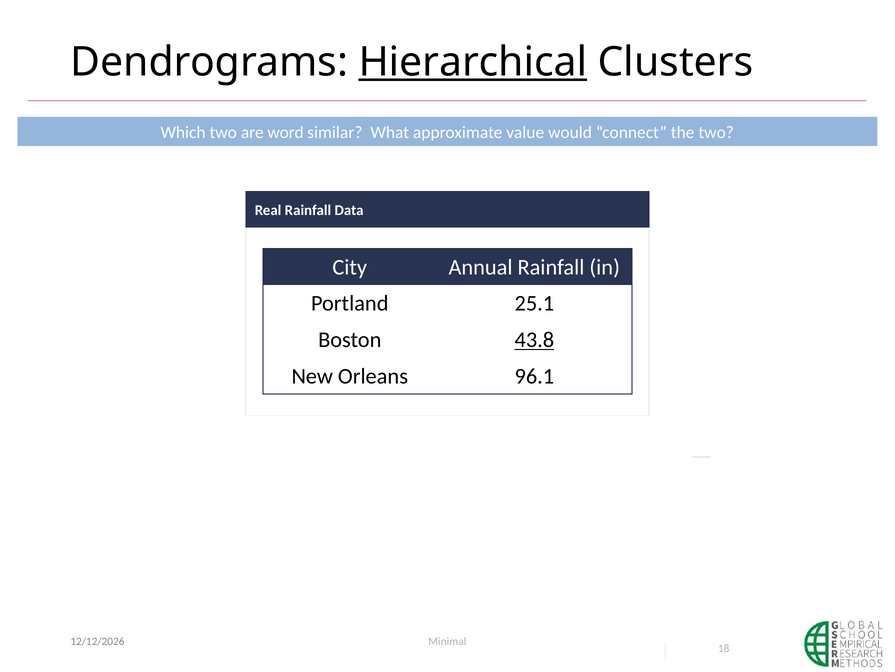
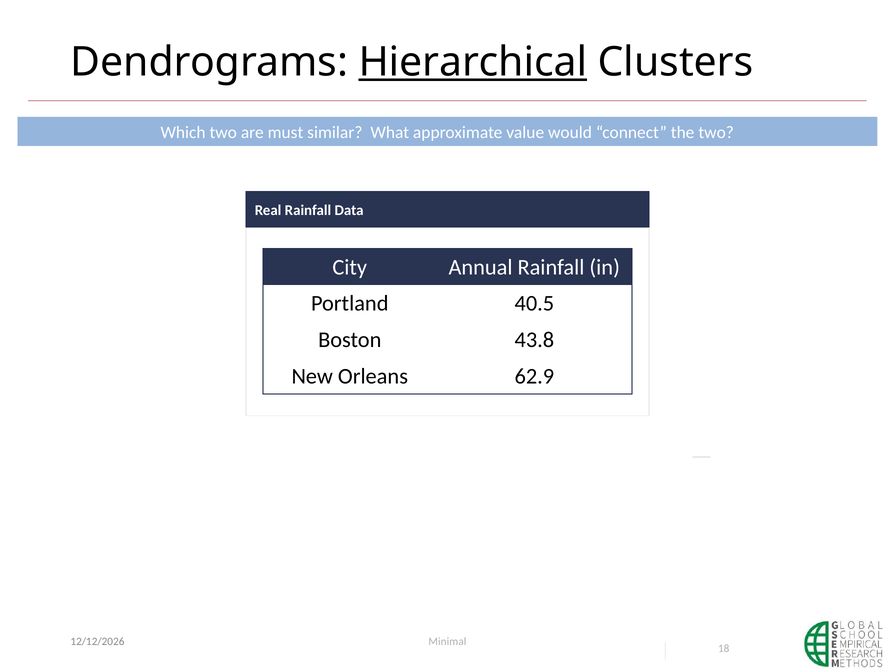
word: word -> must (286, 132)
25.1: 25.1 -> 40.5 (534, 303)
43.8 underline: present -> none (534, 339)
96.1: 96.1 -> 62.9 (534, 376)
